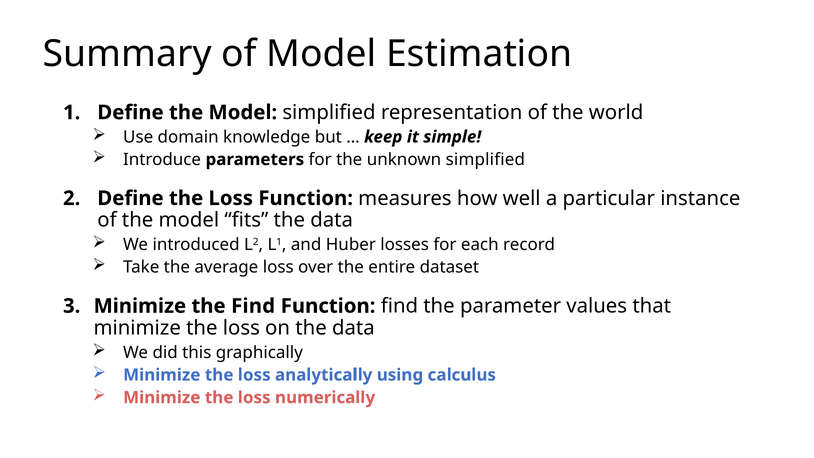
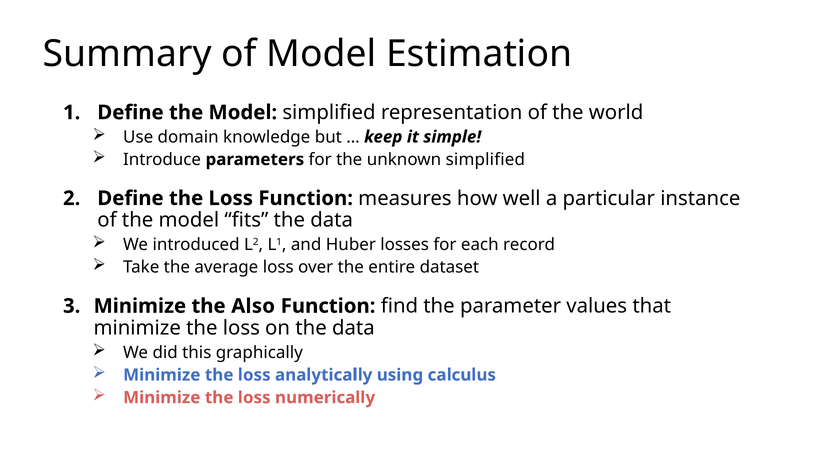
the Find: Find -> Also (253, 306)
